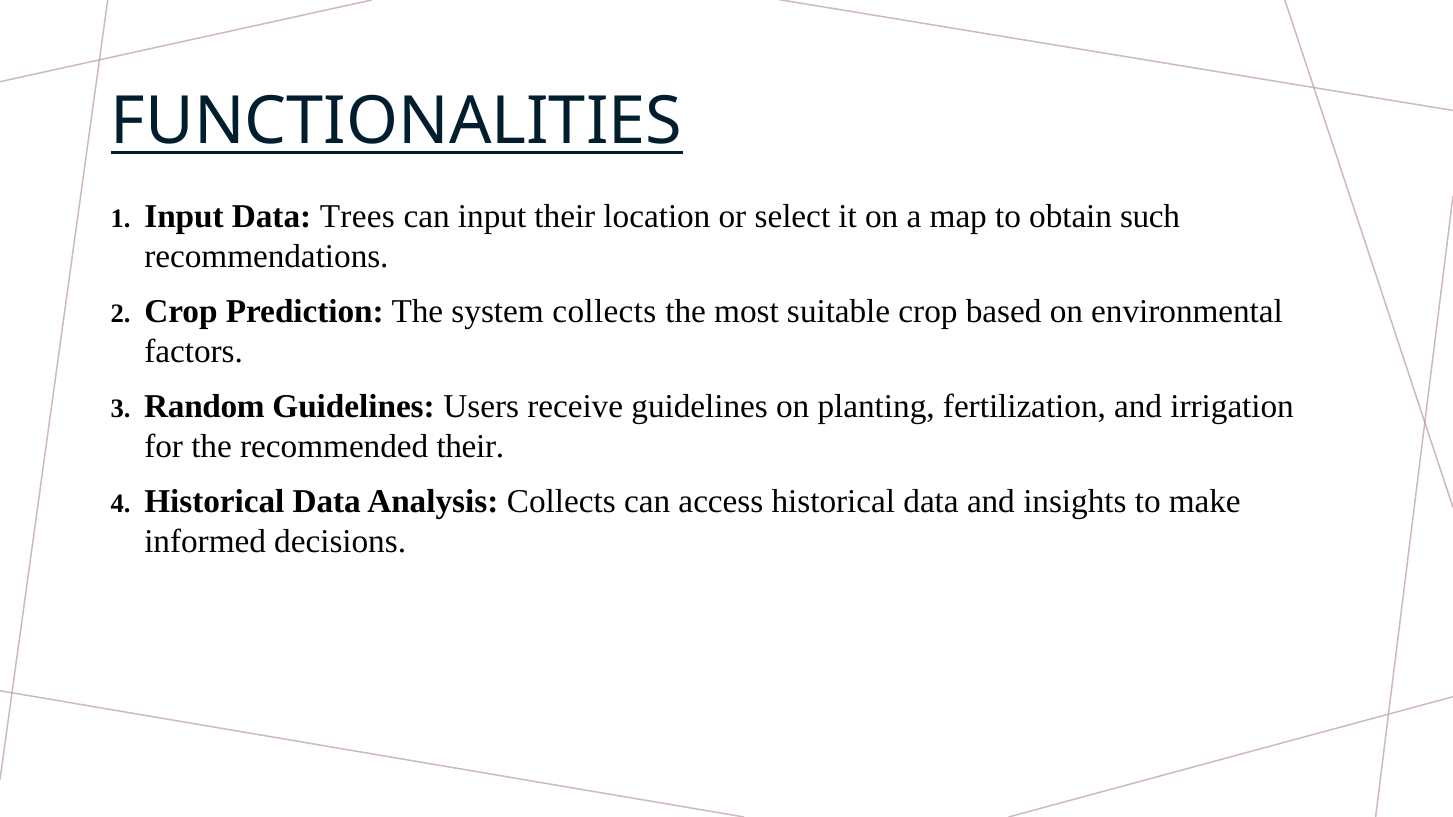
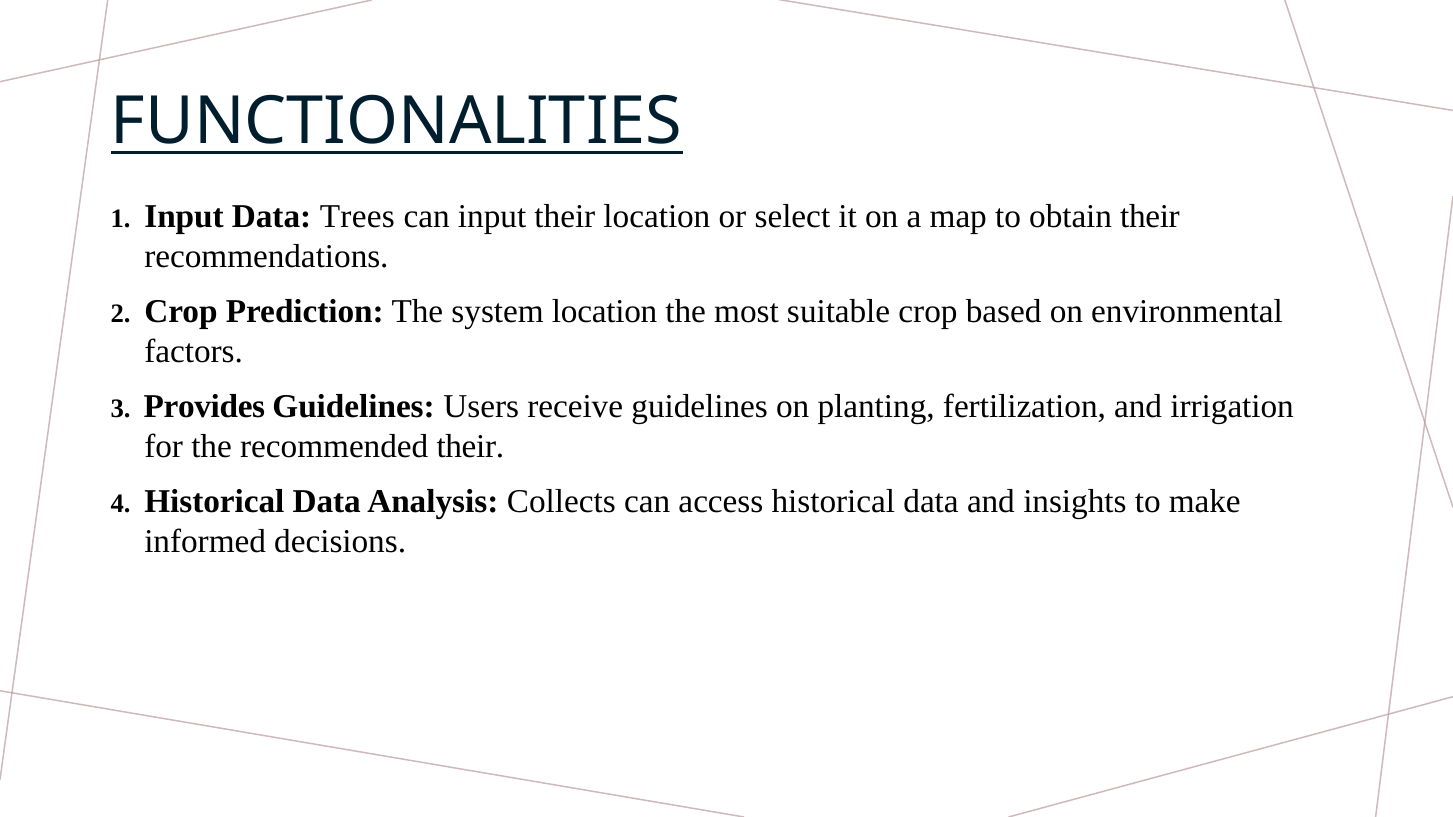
obtain such: such -> their (1150, 217)
system collects: collects -> location (605, 312)
Random: Random -> Provides (204, 407)
